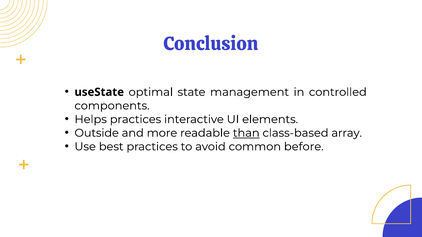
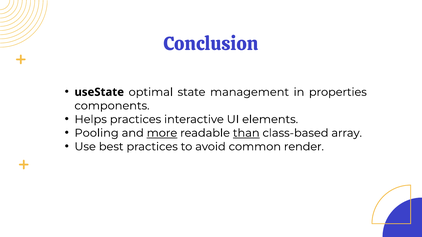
controlled: controlled -> properties (338, 92)
Outside: Outside -> Pooling (97, 133)
more underline: none -> present (162, 133)
before: before -> render (304, 147)
